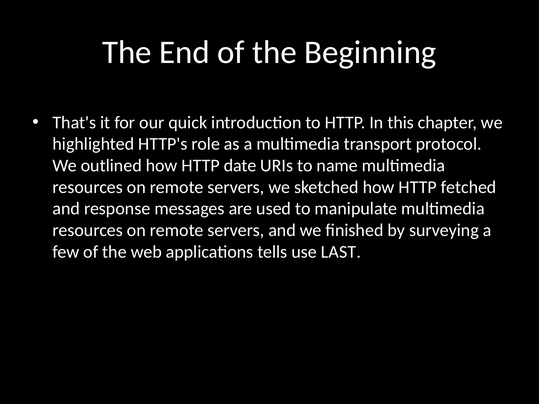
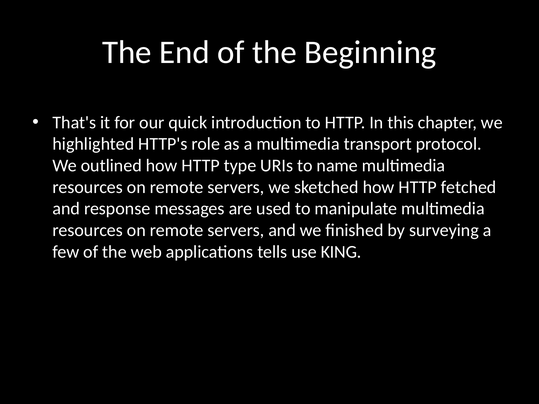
date: date -> type (240, 166)
LAST: LAST -> KING (341, 252)
